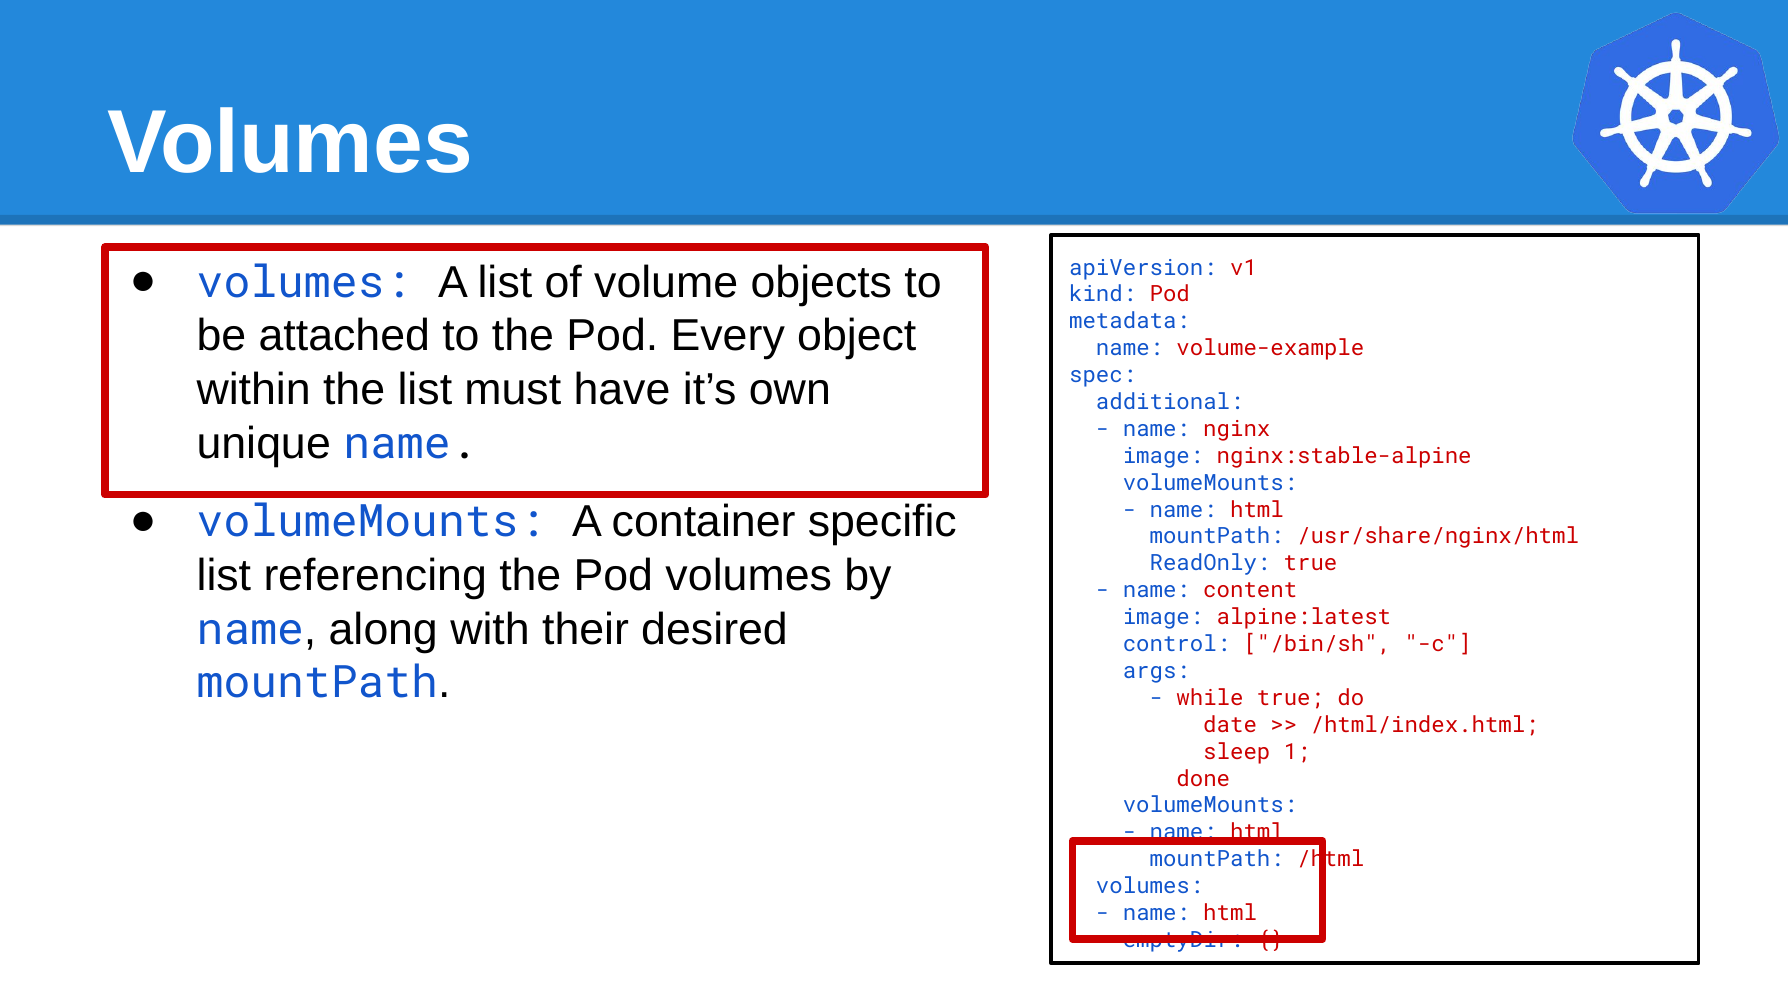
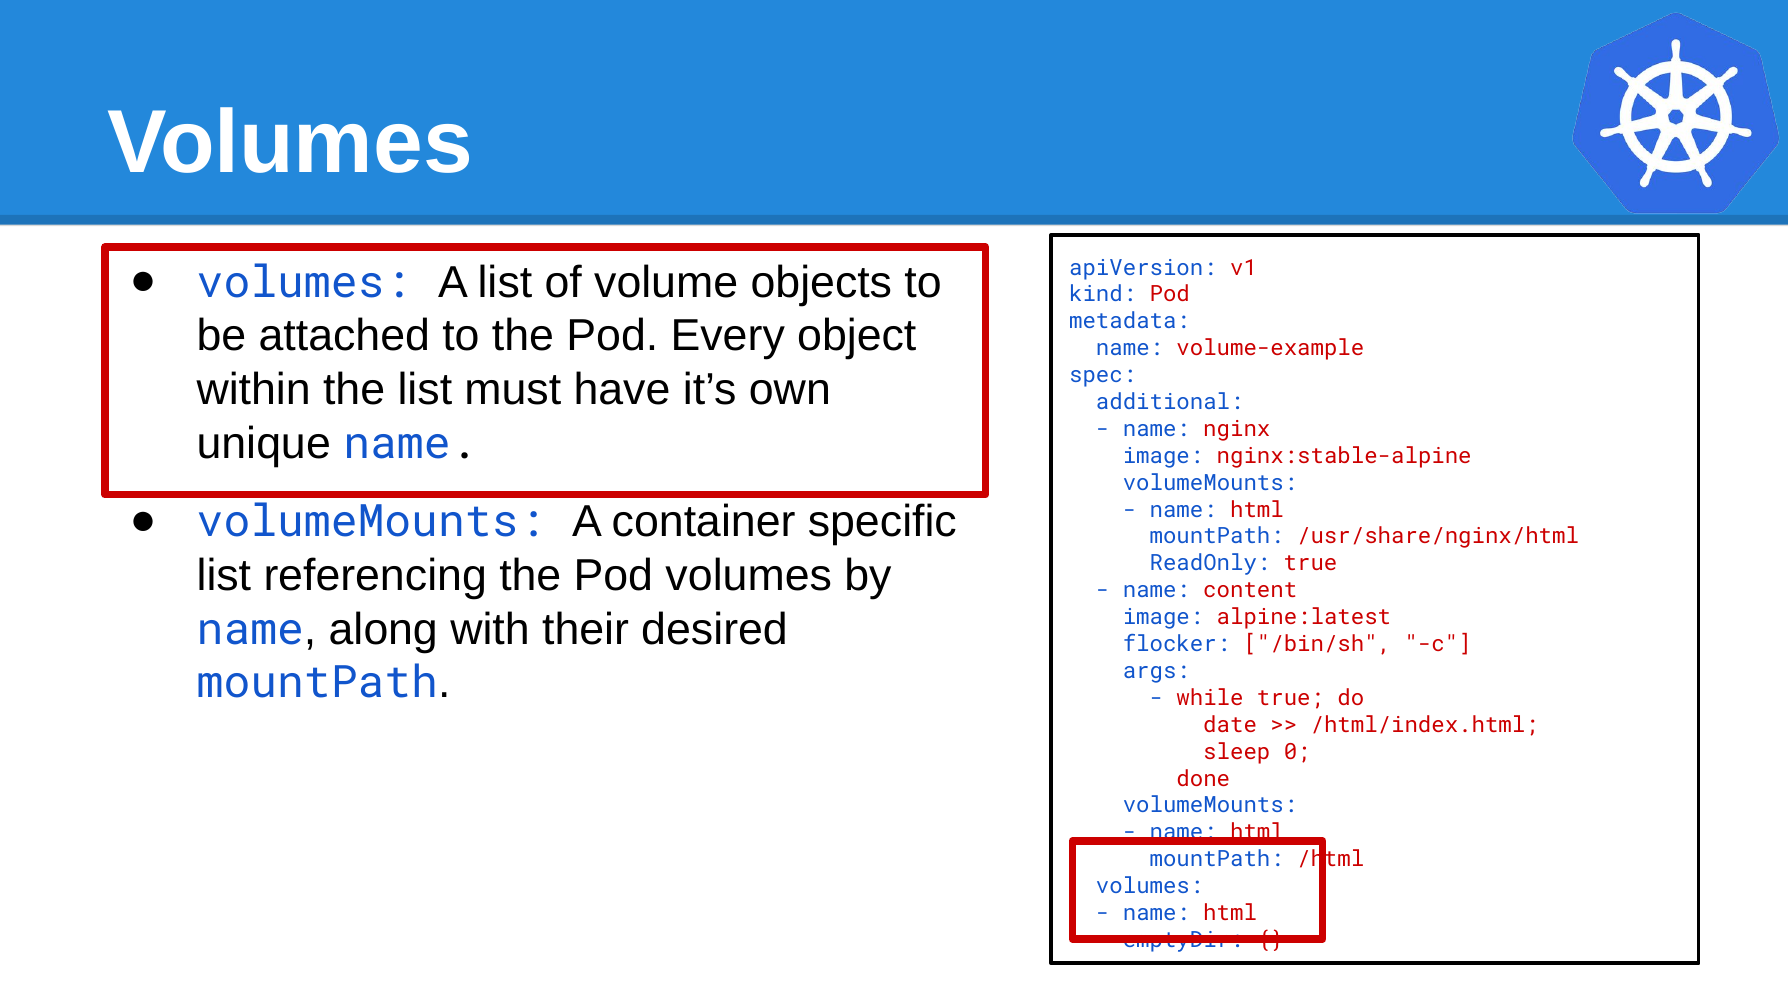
control: control -> flocker (1176, 644)
1: 1 -> 0 (1297, 752)
